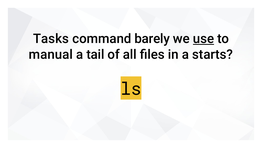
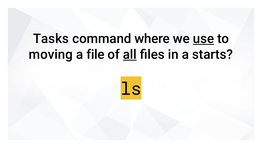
barely: barely -> where (152, 39)
manual: manual -> moving (51, 54)
tail: tail -> file (95, 54)
all underline: none -> present (130, 54)
